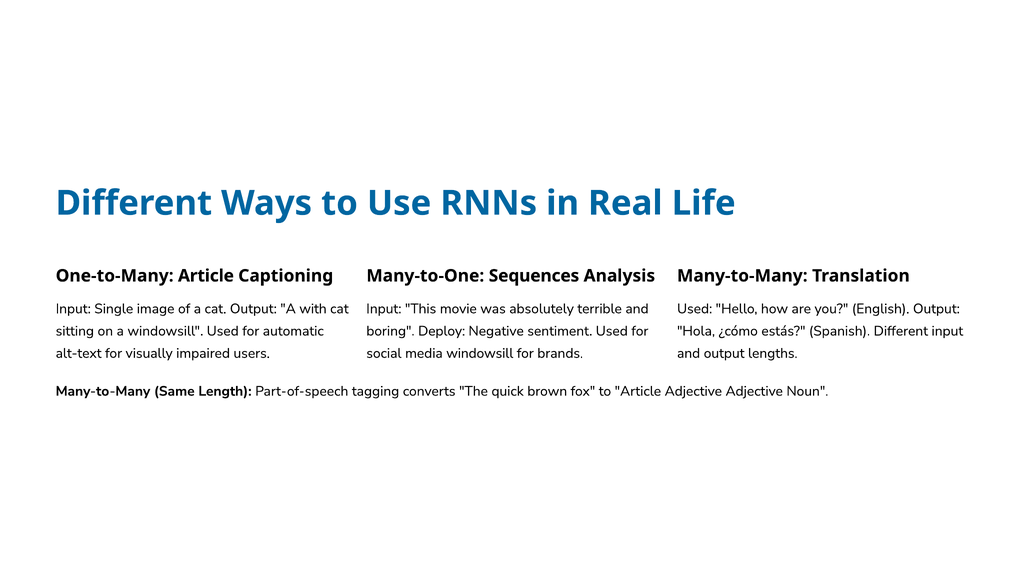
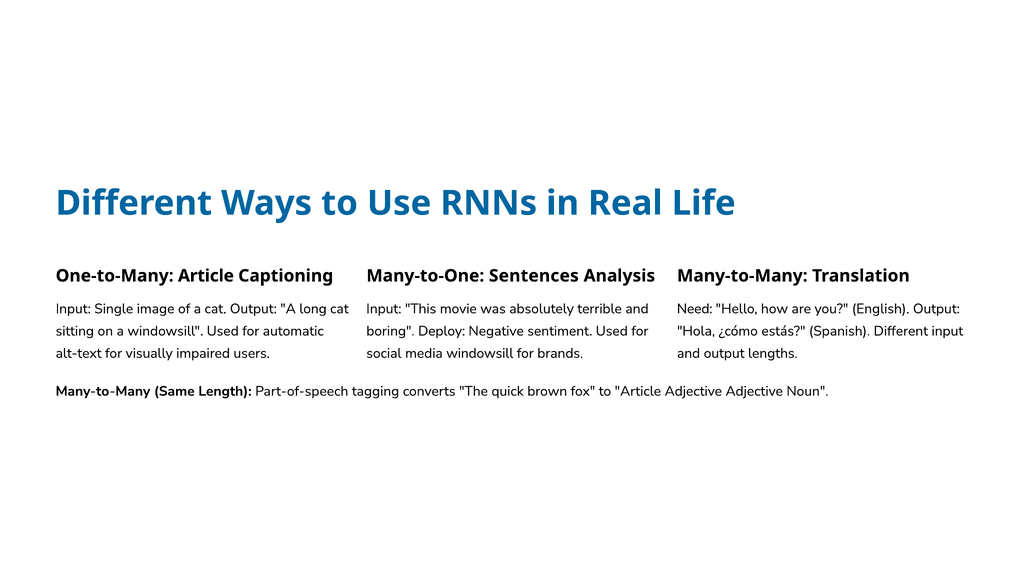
Sequences: Sequences -> Sentences (534, 276)
with: with -> long (313, 309)
Used: Used -> Need (695, 309)
